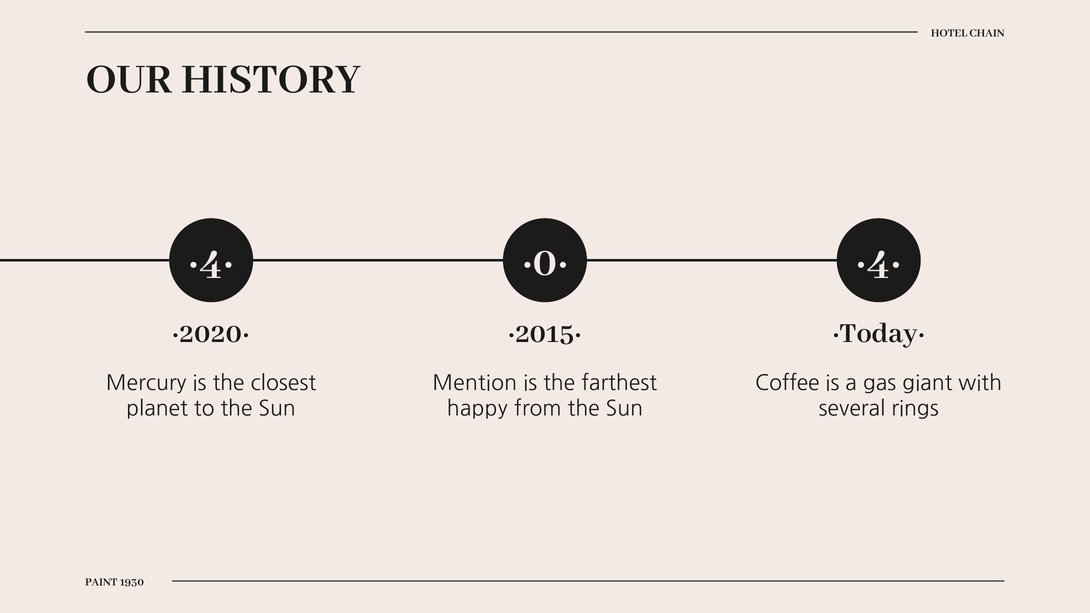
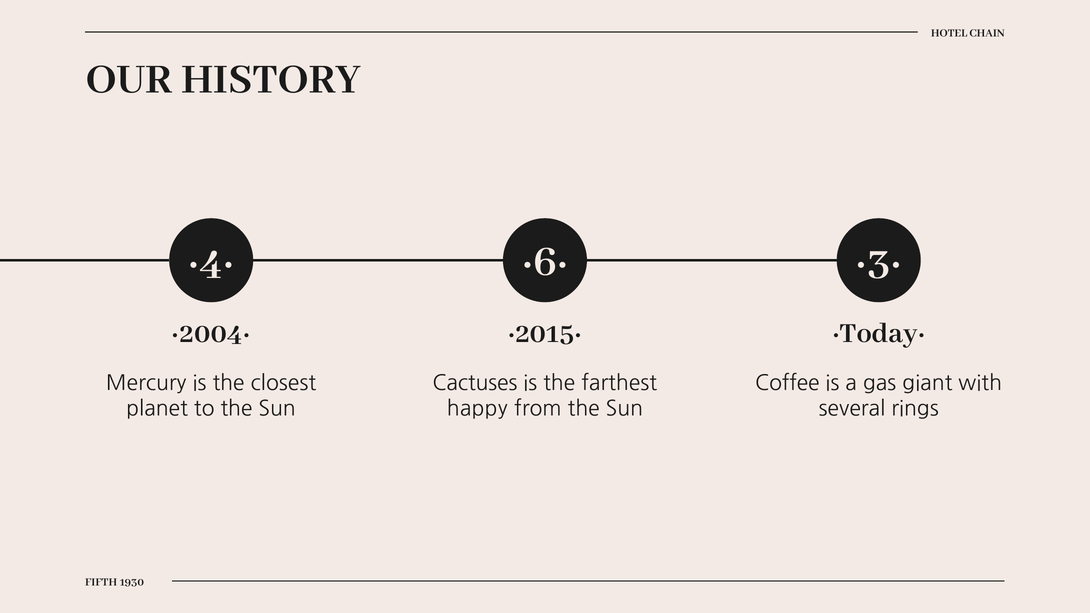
·0·: ·0· -> ·6· (545, 260)
·4·: ·4· -> ·3· (879, 260)
·2020·: ·2020· -> ·2004· (211, 332)
Mention: Mention -> Cactuses (475, 383)
PAINT: PAINT -> FIFTH (101, 582)
